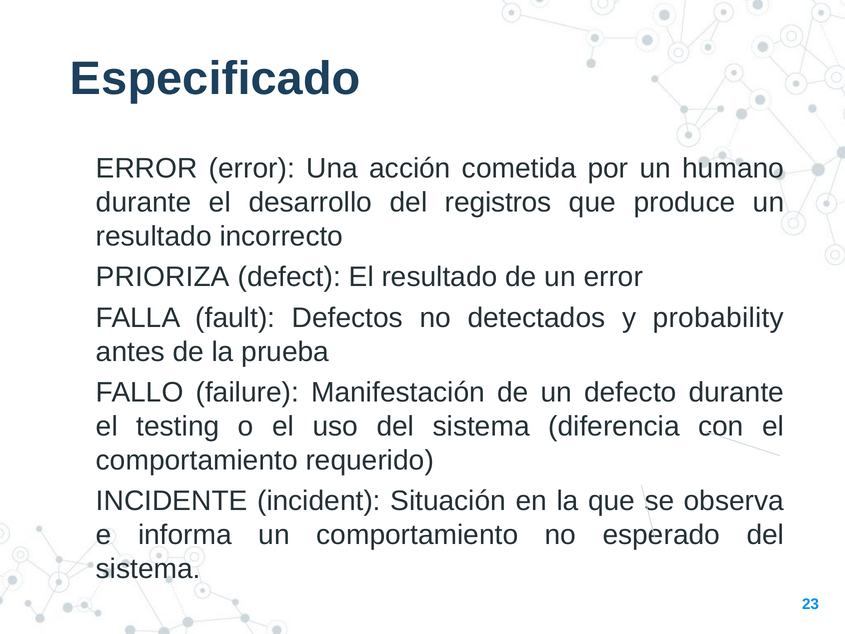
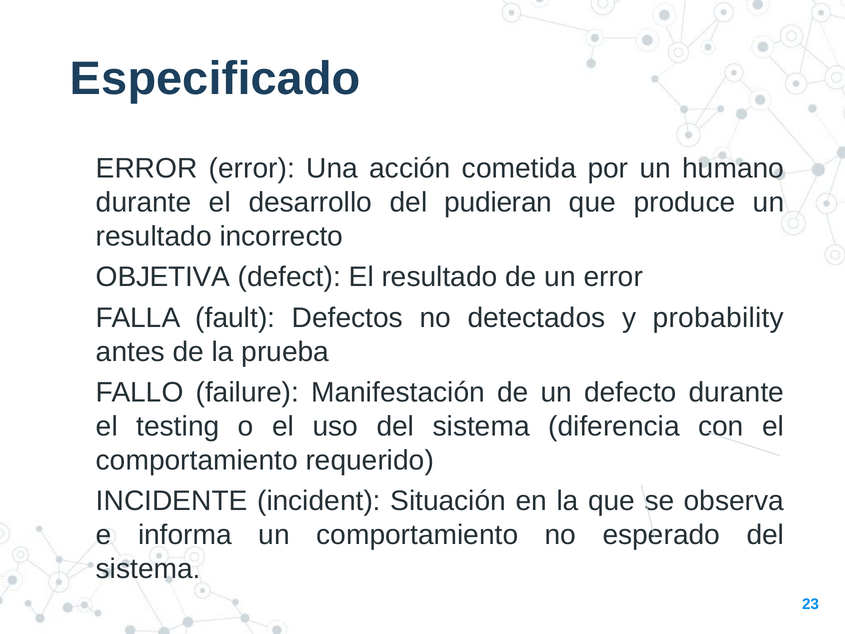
registros: registros -> pudieran (498, 202)
PRIORIZA: PRIORIZA -> OBJETIVA (163, 277)
